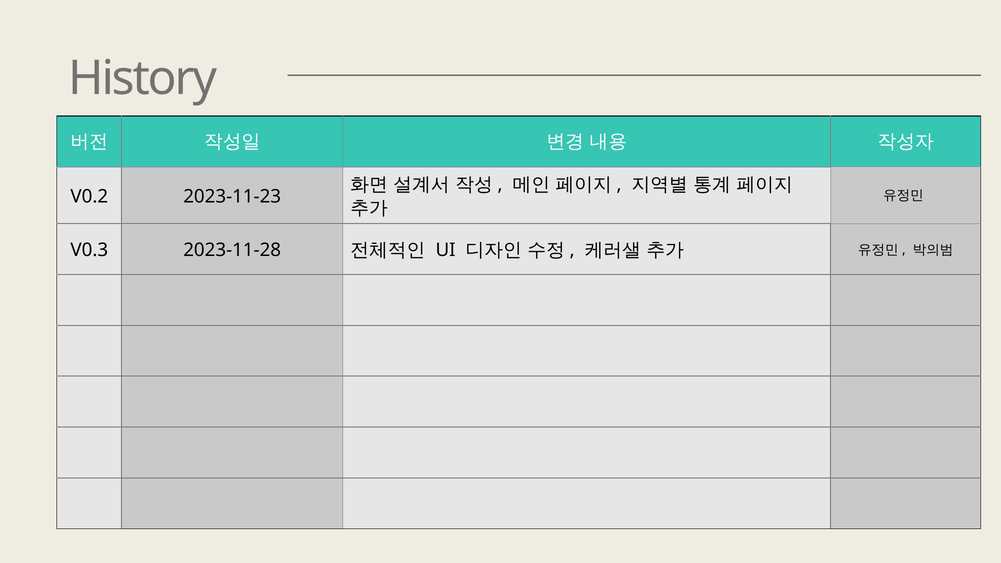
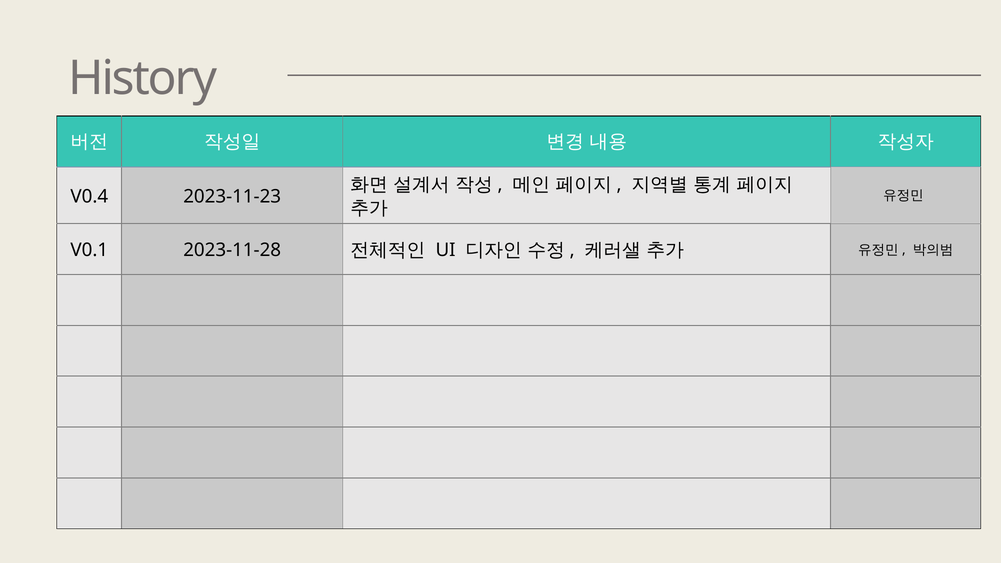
V0.2: V0.2 -> V0.4 (89, 196)
V0.3: V0.3 -> V0.1 (89, 250)
